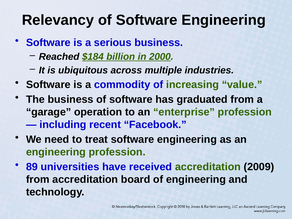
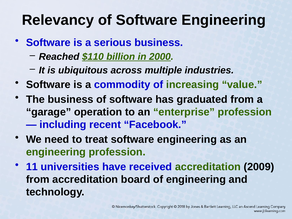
$184: $184 -> $110 (93, 57)
89: 89 -> 11 (32, 167)
